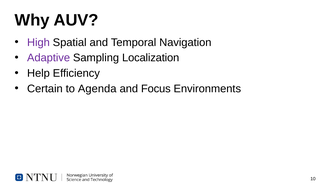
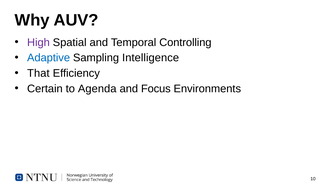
Navigation: Navigation -> Controlling (185, 42)
Adaptive colour: purple -> blue (49, 58)
Localization: Localization -> Intelligence (151, 58)
Help: Help -> That (38, 73)
